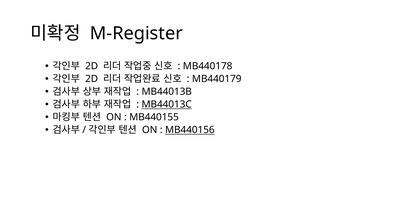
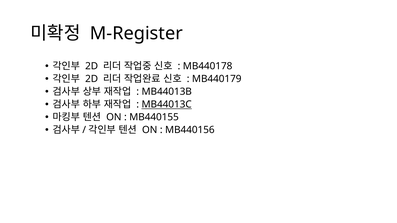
MB440156 underline: present -> none (190, 130)
